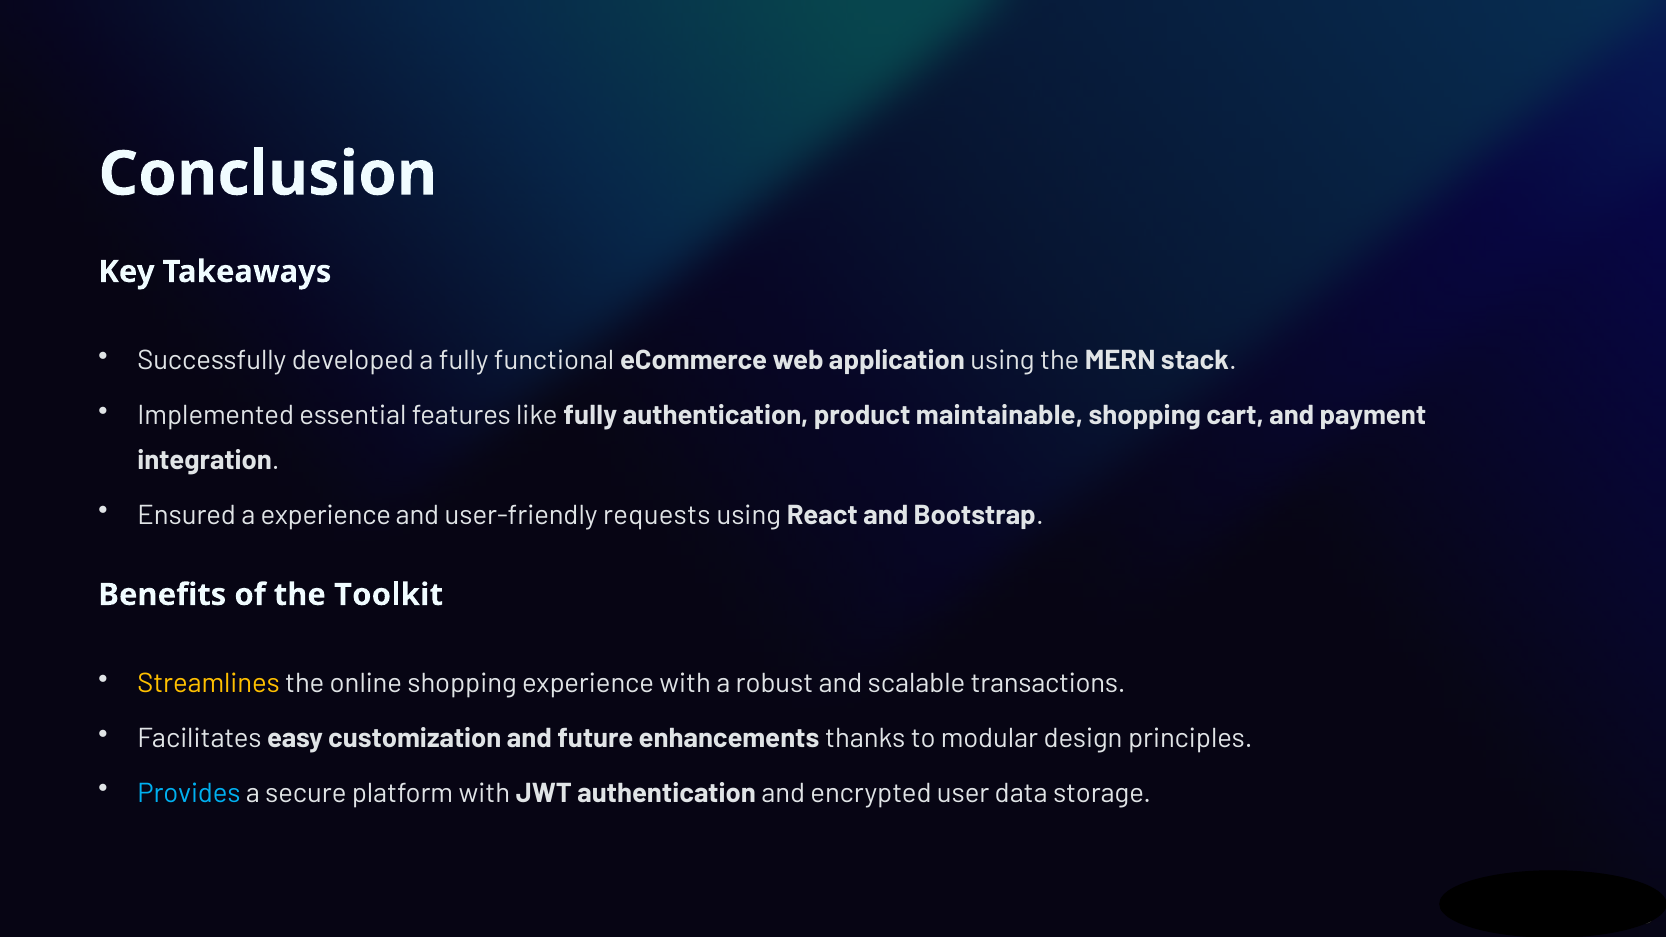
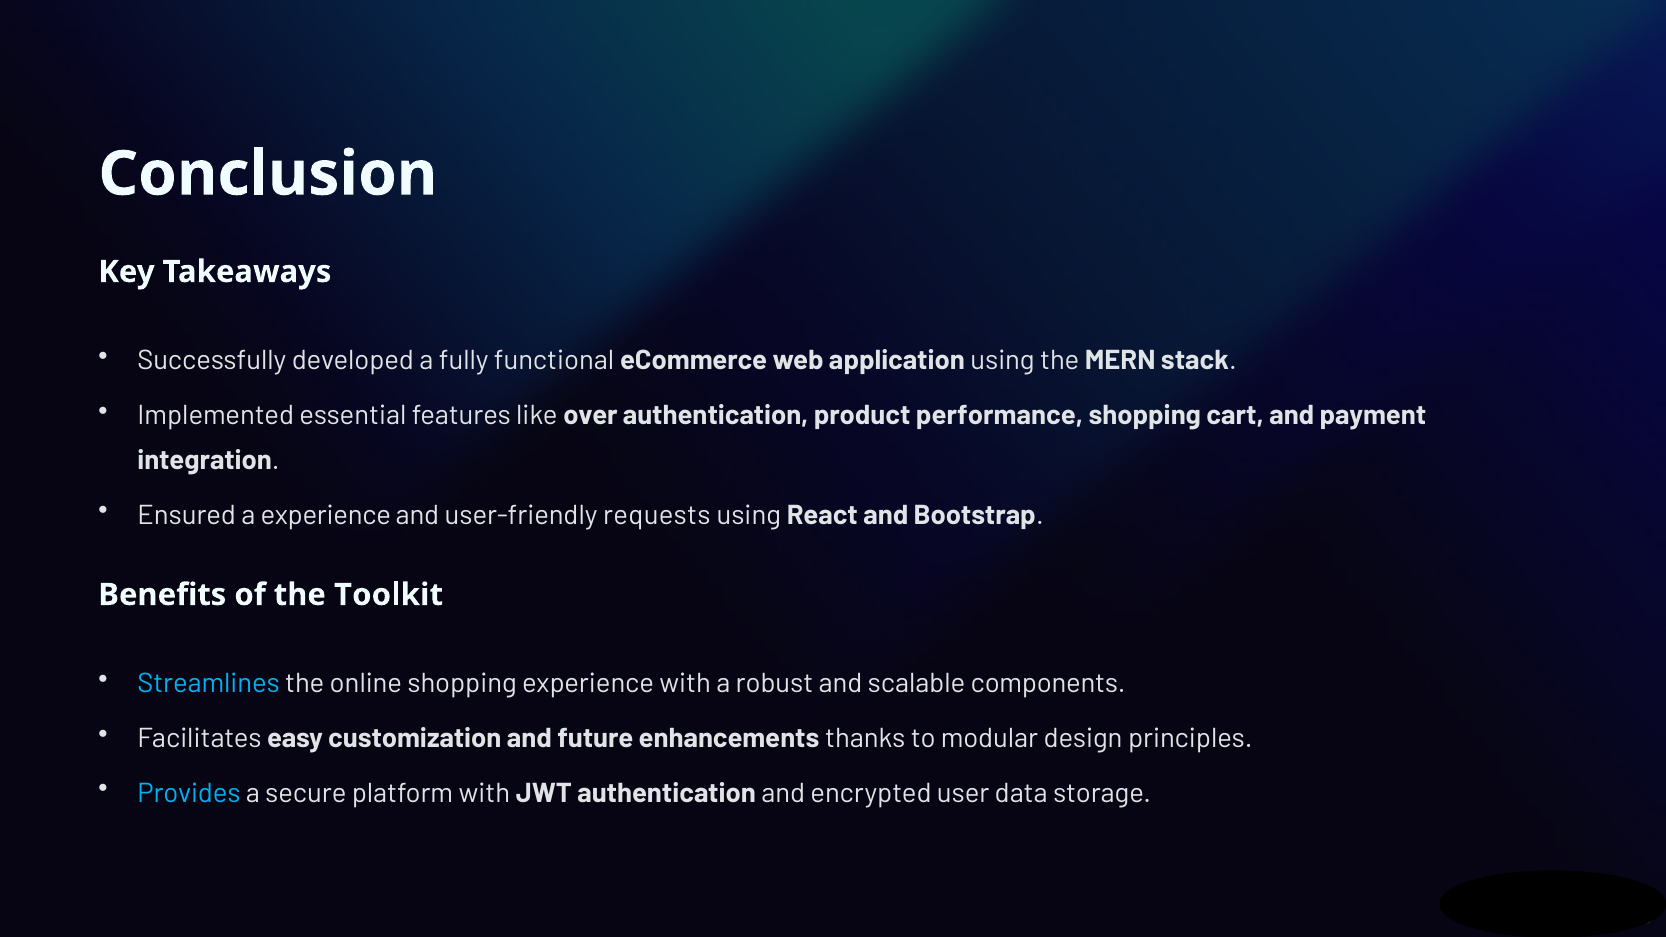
like fully: fully -> over (590, 416)
maintainable: maintainable -> performance (1000, 416)
Streamlines colour: yellow -> light blue (209, 684)
transactions: transactions -> components (1048, 684)
